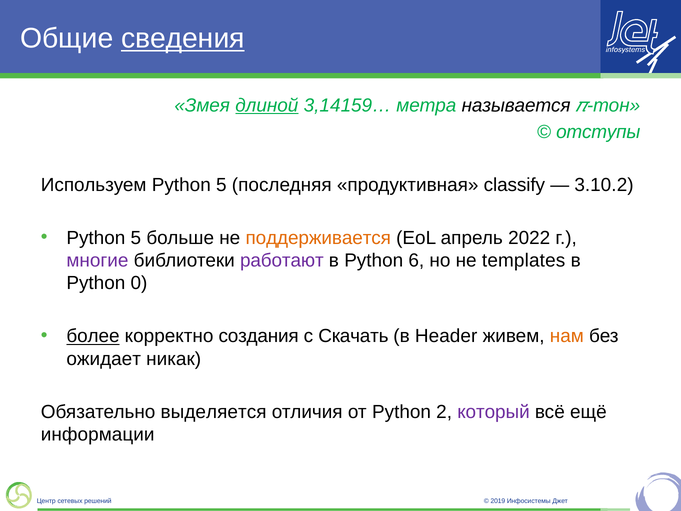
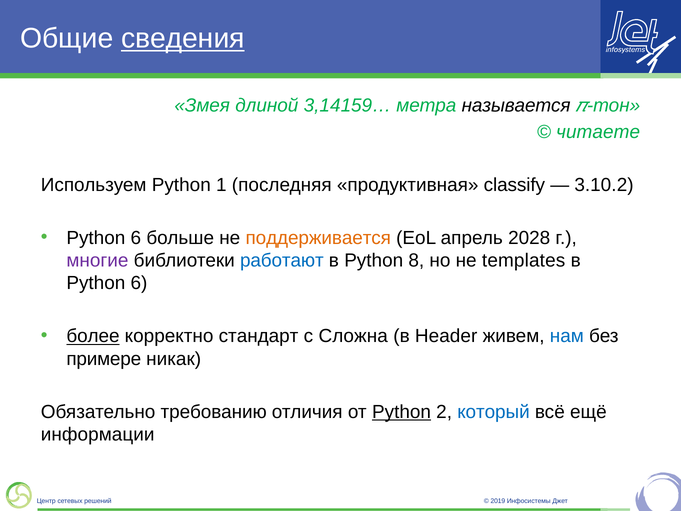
длиной underline: present -> none (267, 105)
отступы: отступы -> читаете (598, 132)
Используем Python 5: 5 -> 1 (221, 185)
5: 5 -> 6 (136, 238)
2022: 2022 -> 2028 (529, 238)
работают colour: purple -> blue (282, 260)
6: 6 -> 8 (416, 260)
0: 0 -> 6 (139, 283)
создания: создания -> стандарт (259, 336)
Скачать: Скачать -> Сложна (353, 336)
нам colour: orange -> blue (567, 336)
ожидает: ожидает -> примере (104, 359)
выделяется: выделяется -> требованию (214, 412)
Python underline: none -> present (402, 412)
который colour: purple -> blue (494, 412)
